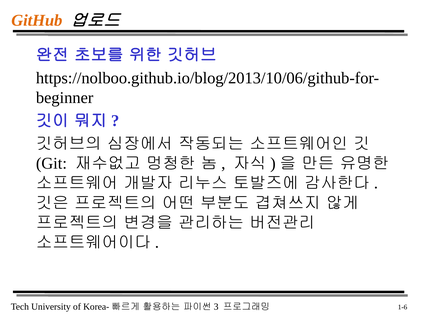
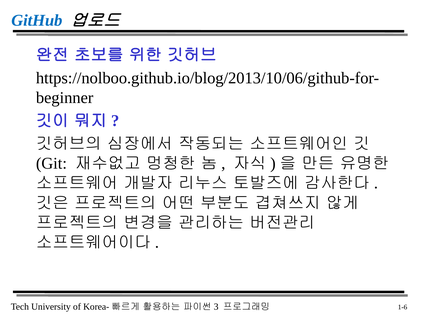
GitHub colour: orange -> blue (37, 20)
